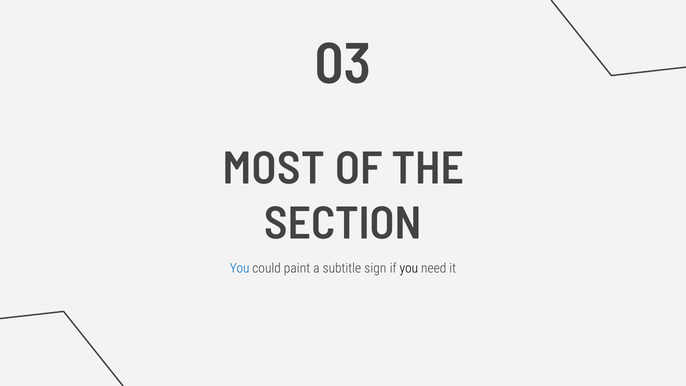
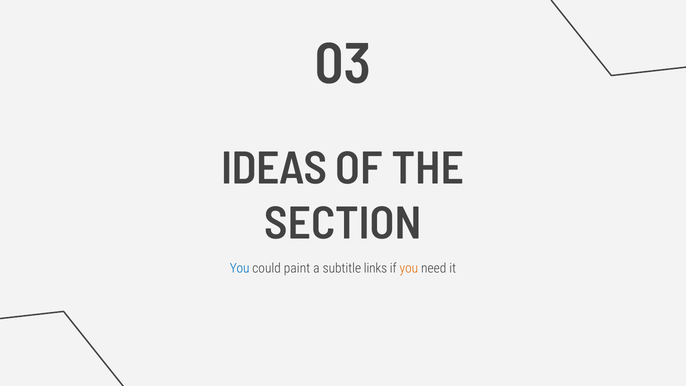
MOST: MOST -> IDEAS (274, 169)
sign: sign -> links (375, 268)
you colour: black -> orange (409, 268)
